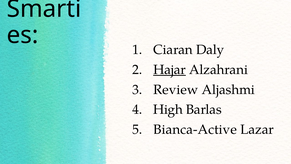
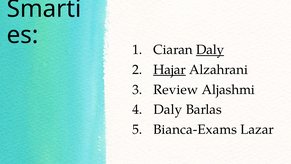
Daly underline: none -> present (210, 50)
High: High -> Daly (168, 109)
Bianca-Active: Bianca-Active -> Bianca-Exams (195, 129)
